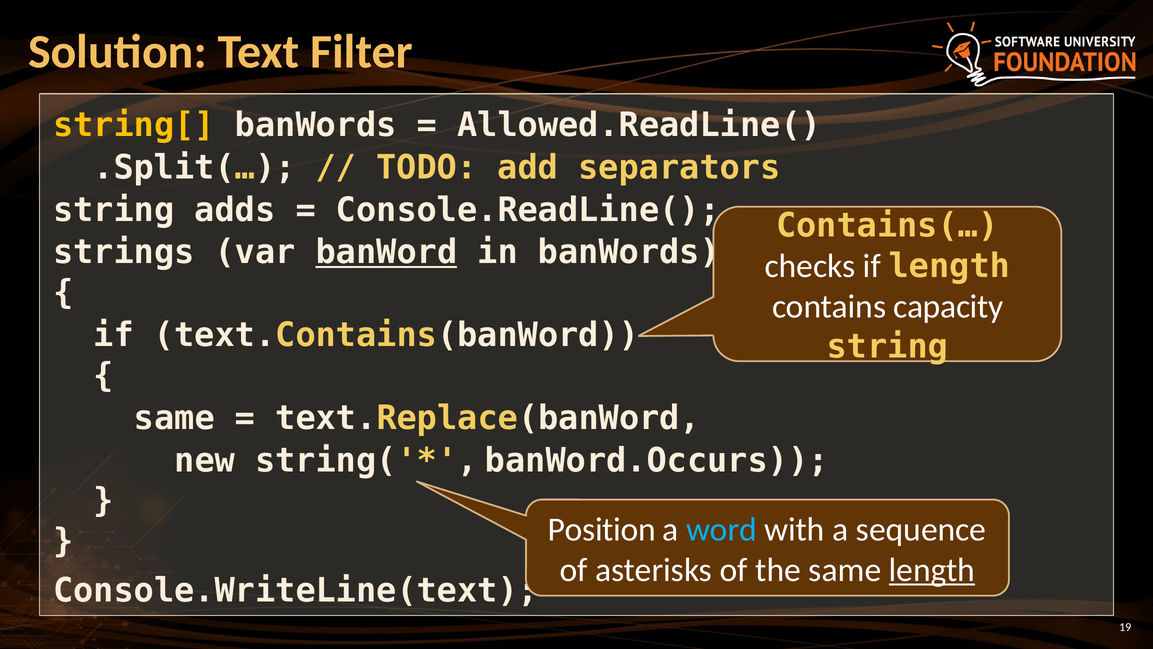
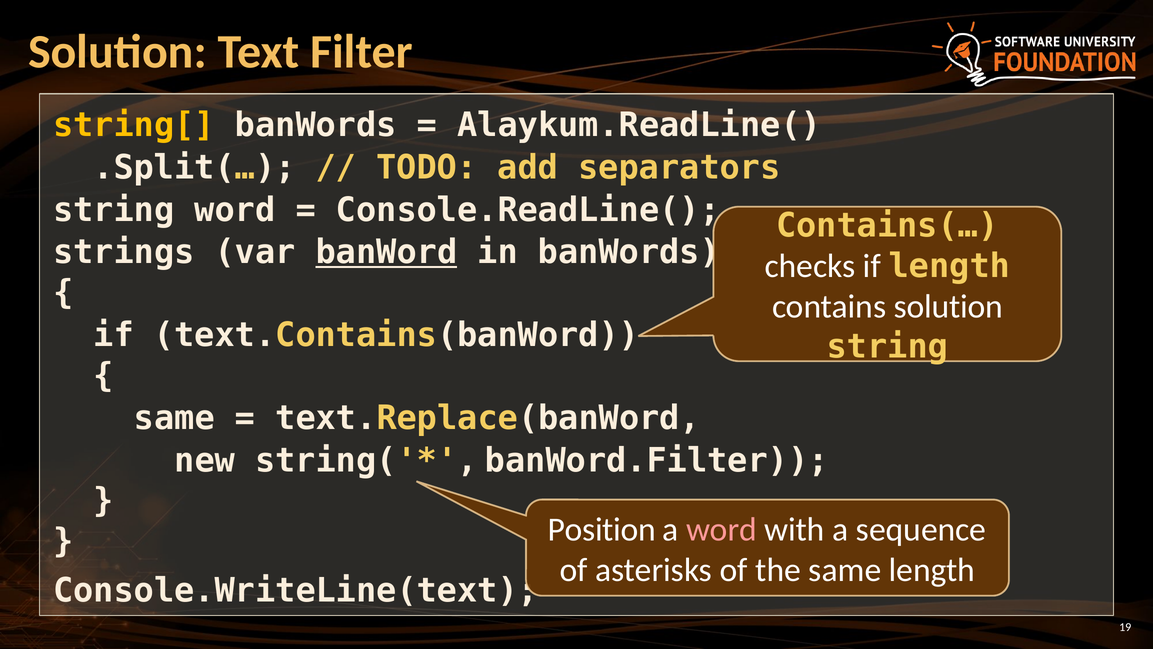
Allowed.ReadLine(: Allowed.ReadLine( -> Alaykum.ReadLine( (639, 125)
string adds: adds -> word (235, 210)
contains capacity: capacity -> solution (948, 306)
banWord.Occurs: banWord.Occurs -> banWord.Filter (657, 460)
word colour: light blue -> pink (721, 530)
length underline: present -> none (932, 570)
